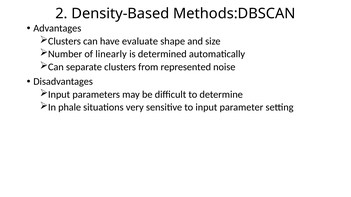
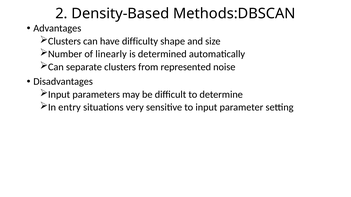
evaluate: evaluate -> difficulty (140, 41)
phale: phale -> entry (70, 108)
